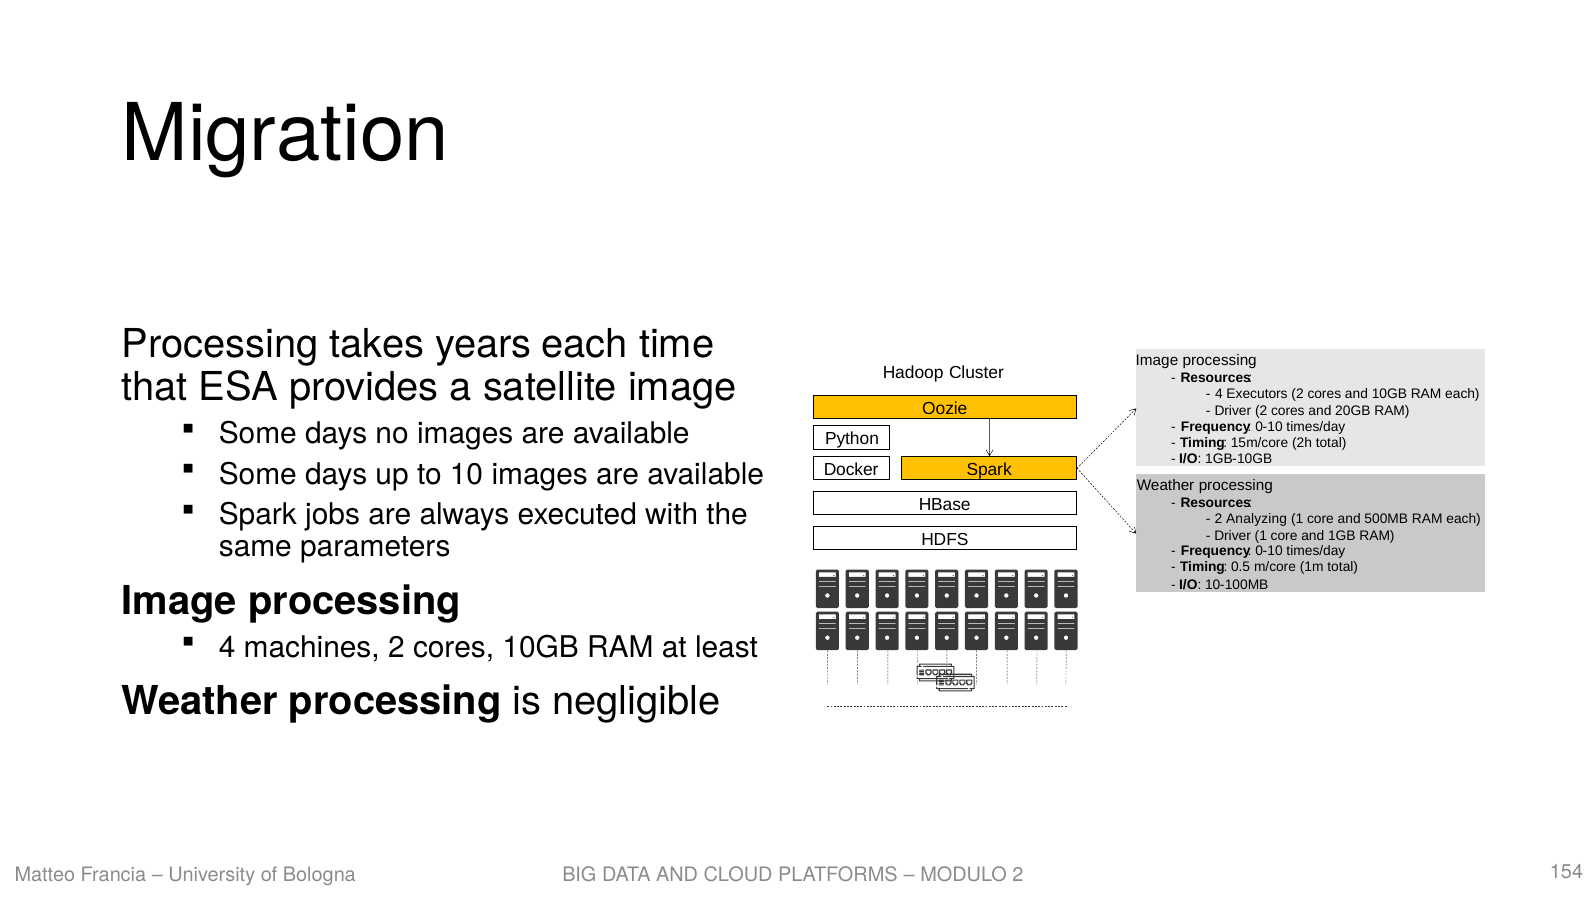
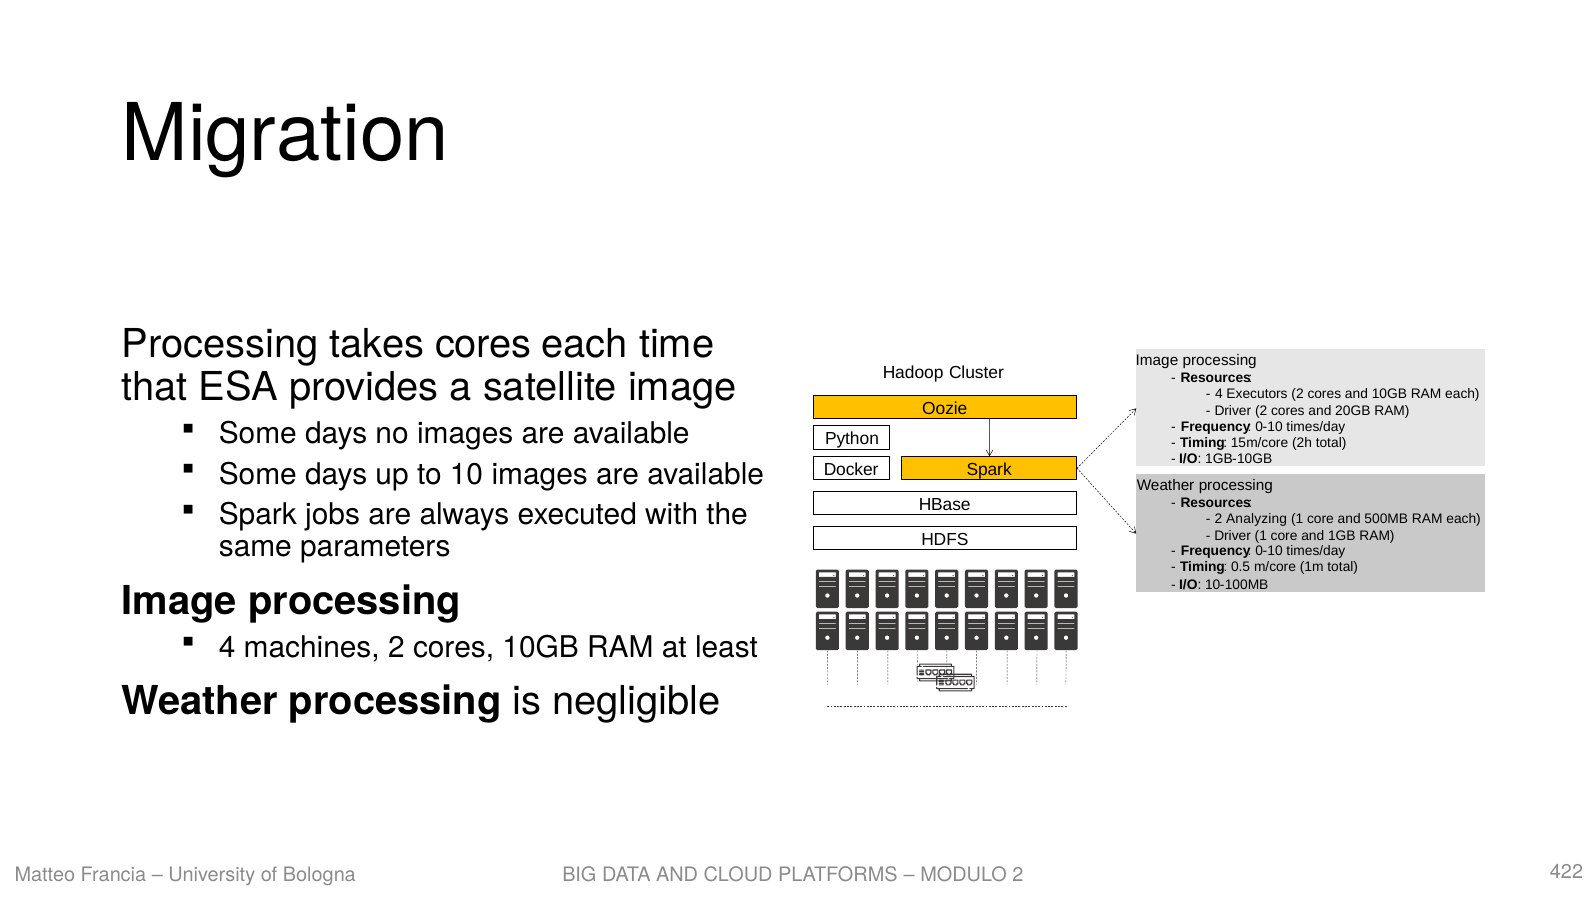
takes years: years -> cores (483, 345)
154: 154 -> 422 (1567, 872)
